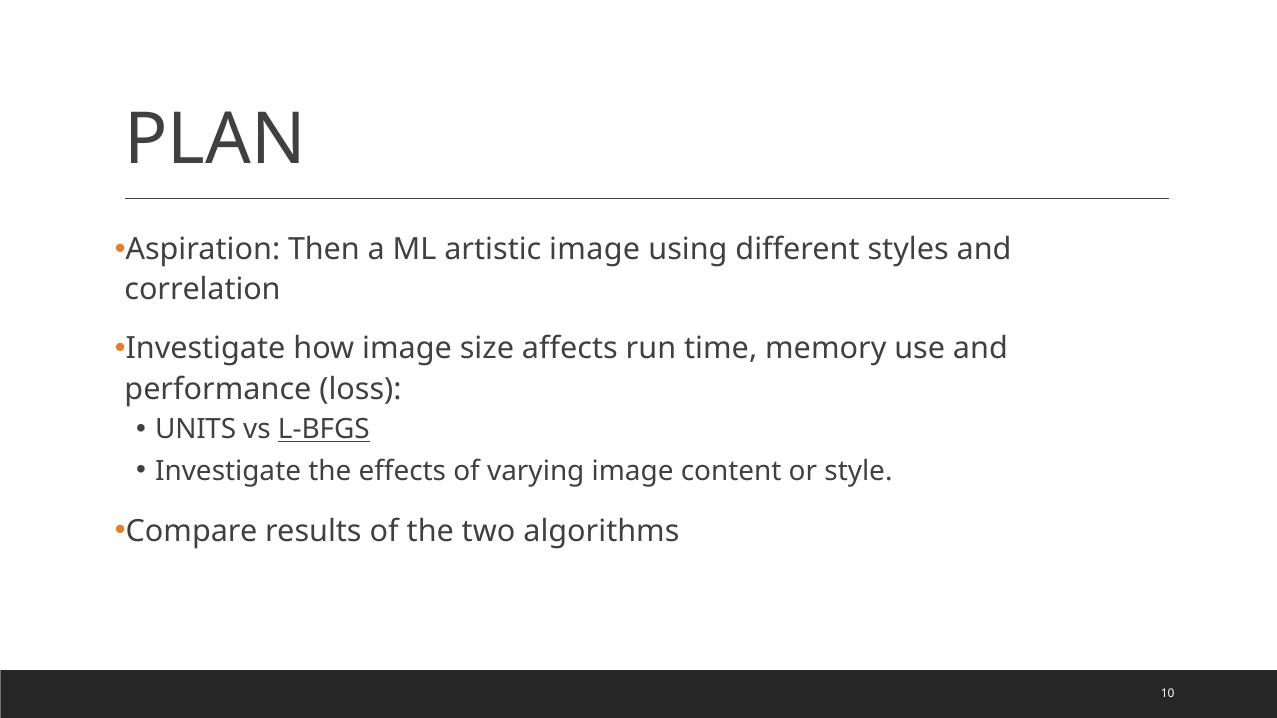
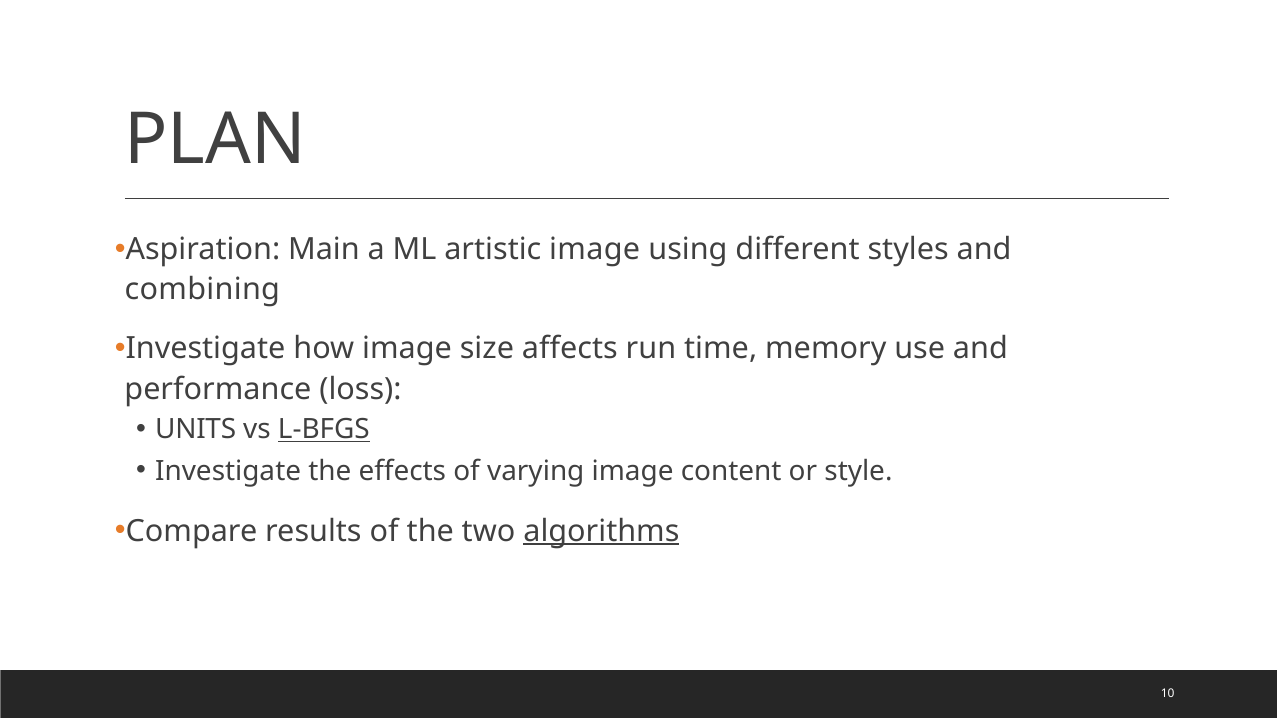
Then: Then -> Main (324, 250)
correlation: correlation -> combining (202, 290)
algorithms underline: none -> present (601, 531)
